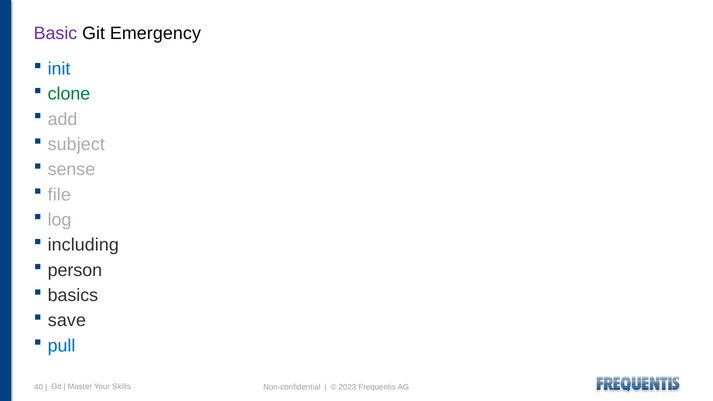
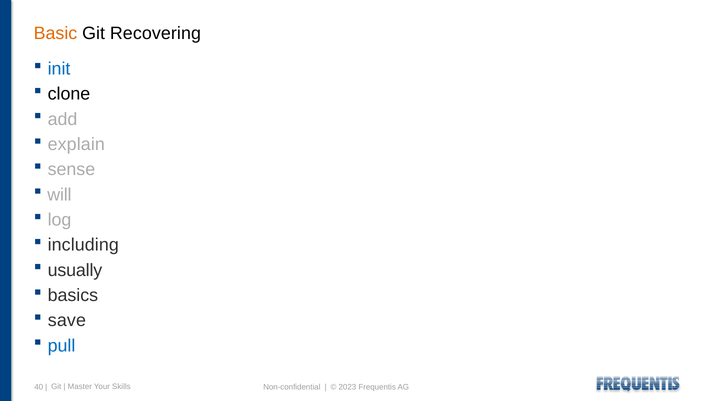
Basic colour: purple -> orange (55, 33)
Emergency: Emergency -> Recovering (155, 33)
clone colour: green -> black (69, 94)
subject: subject -> explain (76, 144)
file: file -> will (59, 195)
person: person -> usually (75, 270)
